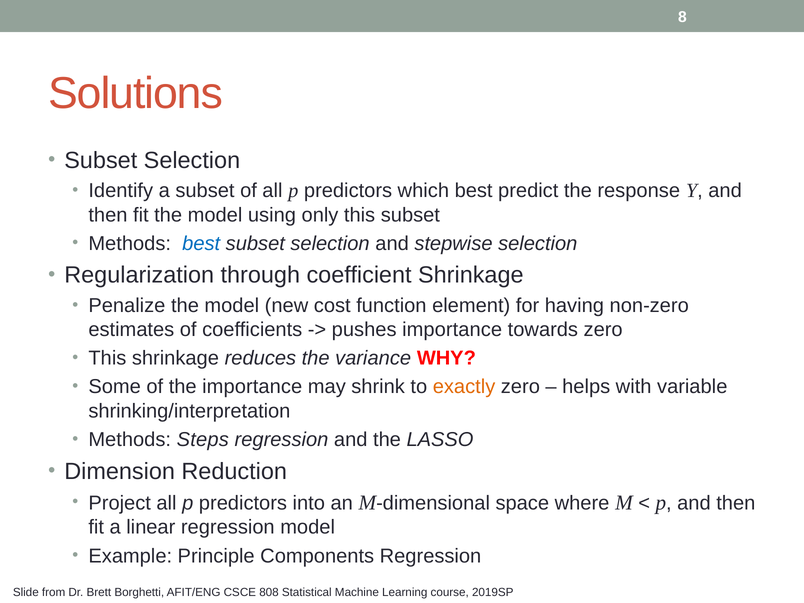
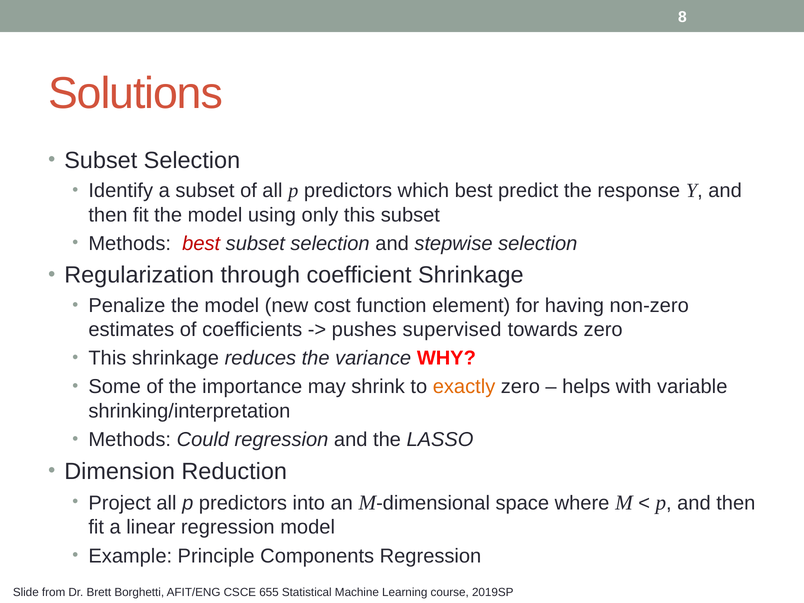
best colour: blue -> red (201, 243)
pushes importance: importance -> supervised (452, 330)
Steps: Steps -> Could (203, 440)
808: 808 -> 655 (269, 592)
